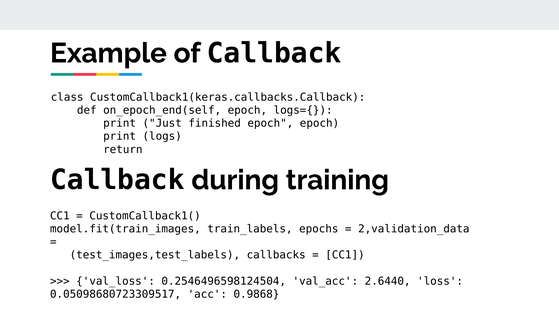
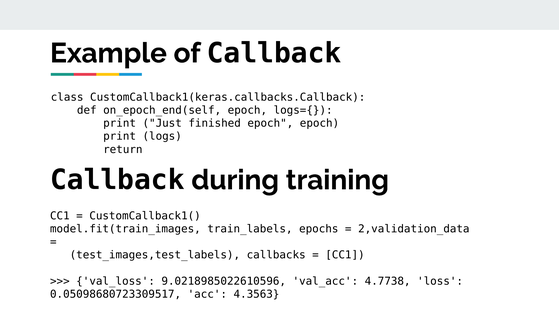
0.2546496598124504: 0.2546496598124504 -> 9.0218985022610596 (224, 281)
2.6440: 2.6440 -> 4.7738 (388, 281)
0.9868: 0.9868 -> 4.3563 (256, 294)
